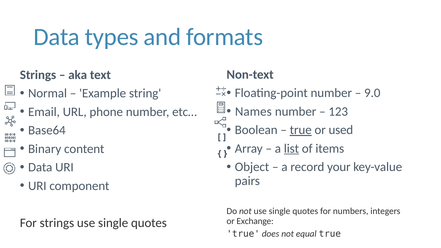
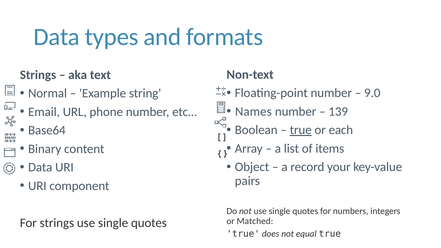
123: 123 -> 139 (338, 112)
used: used -> each (341, 130)
list underline: present -> none (291, 149)
Exchange: Exchange -> Matched (255, 221)
